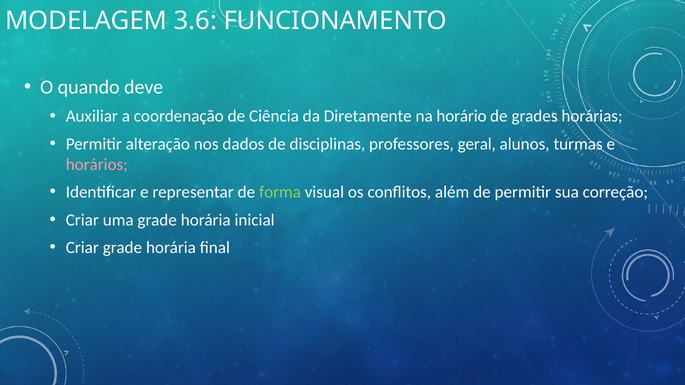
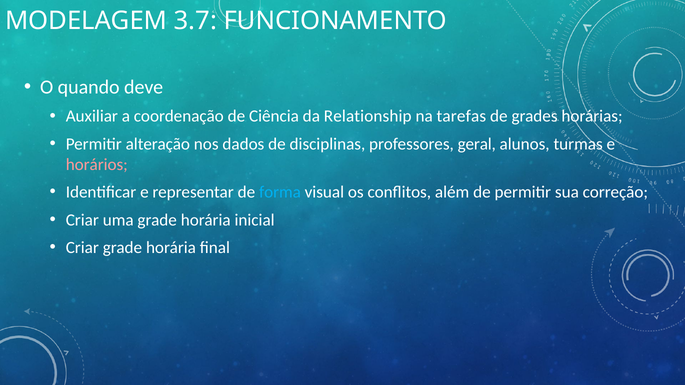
3.6: 3.6 -> 3.7 (195, 21)
Diretamente: Diretamente -> Relationship (368, 116)
horário: horário -> tarefas (461, 116)
forma colour: light green -> light blue (280, 192)
